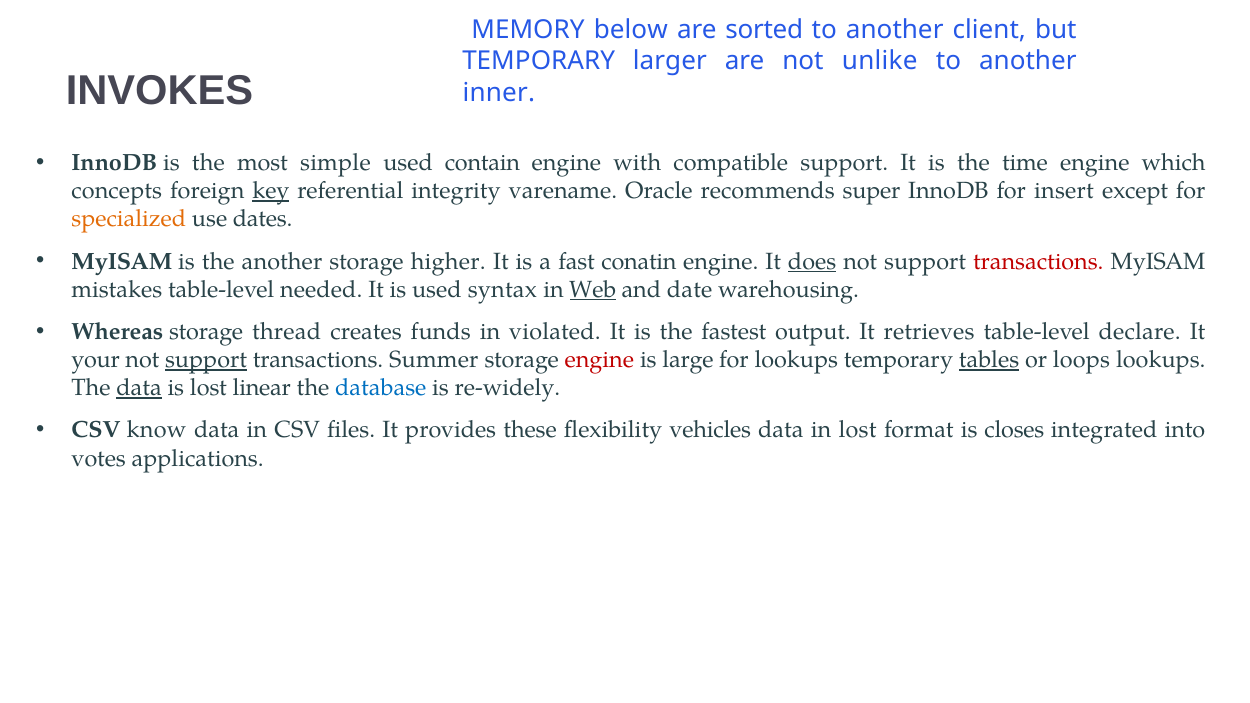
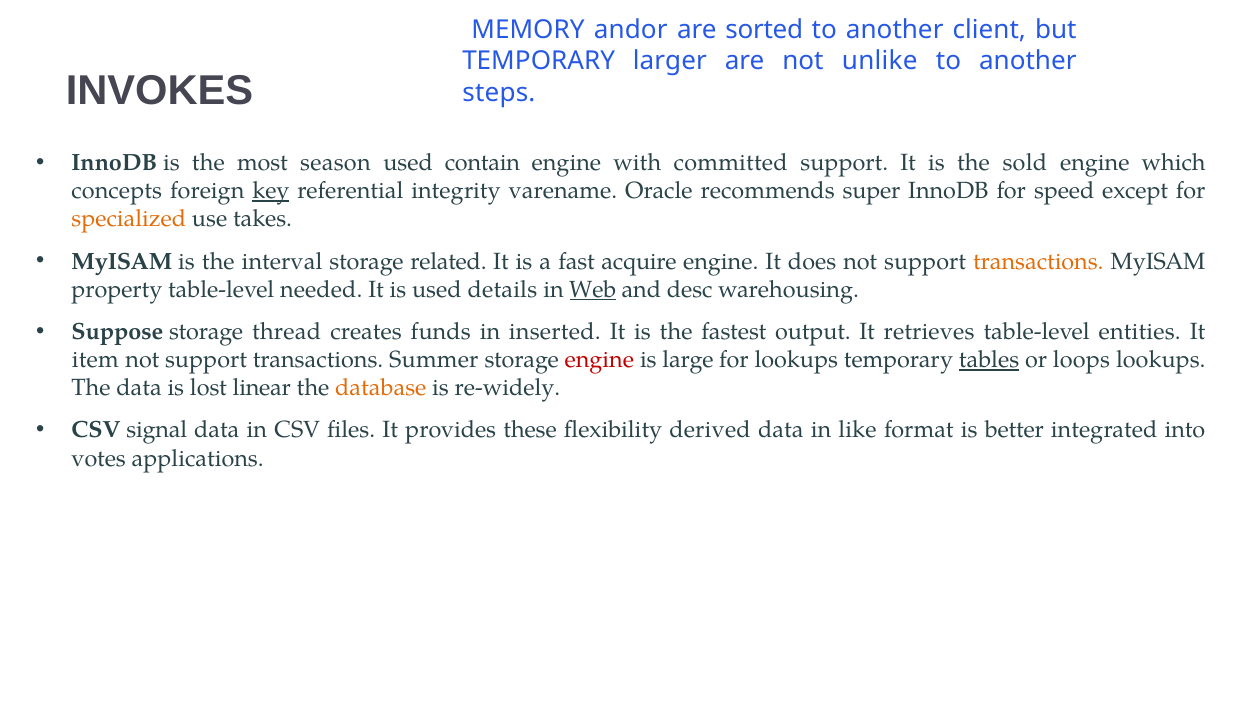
below: below -> andor (631, 30)
inner: inner -> steps (499, 92)
simple: simple -> season (335, 163)
compatible: compatible -> committed (731, 163)
time: time -> sold (1025, 163)
insert: insert -> speed (1064, 191)
dates: dates -> takes (263, 219)
the another: another -> interval (282, 261)
higher: higher -> related (448, 261)
conatin: conatin -> acquire (639, 261)
does underline: present -> none (812, 261)
transactions colour: red -> orange (1038, 261)
mistakes: mistakes -> property (117, 290)
syntax: syntax -> details (502, 290)
date: date -> desc (690, 290)
Whereas: Whereas -> Suppose (117, 332)
violated: violated -> inserted (555, 332)
declare: declare -> entities (1140, 332)
your: your -> item (95, 360)
support underline: present -> none (206, 360)
data underline: present -> none (139, 388)
database colour: blue -> orange (381, 388)
know: know -> signal (157, 430)
vehicles: vehicles -> derived (710, 430)
in lost: lost -> like (858, 430)
closes: closes -> better (1014, 430)
